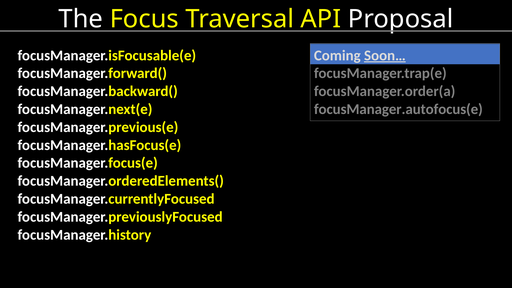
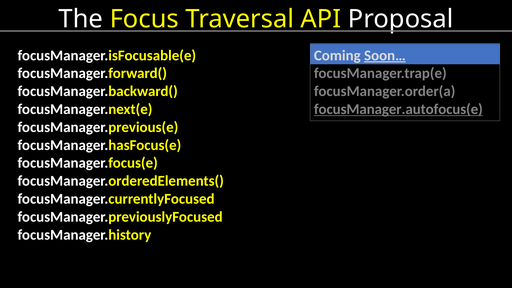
focusManager.autofocus(e underline: none -> present (398, 109)
